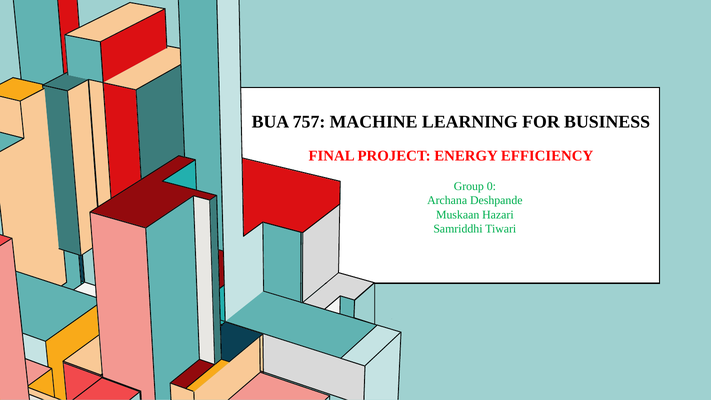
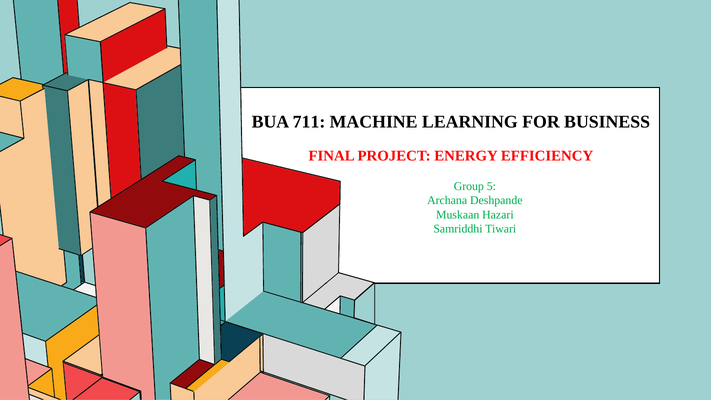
757: 757 -> 711 (309, 122)
0: 0 -> 5 (491, 186)
